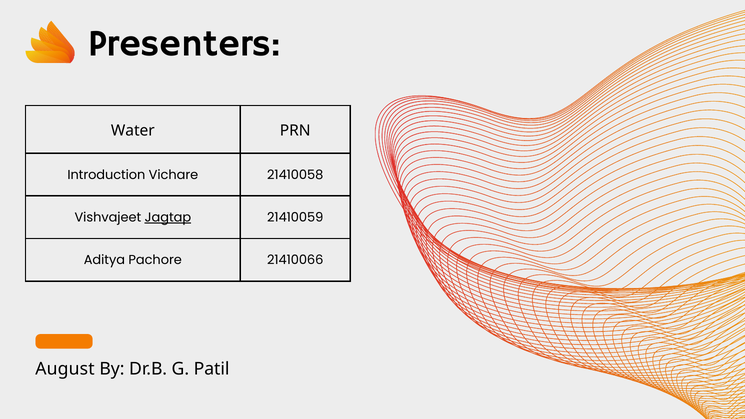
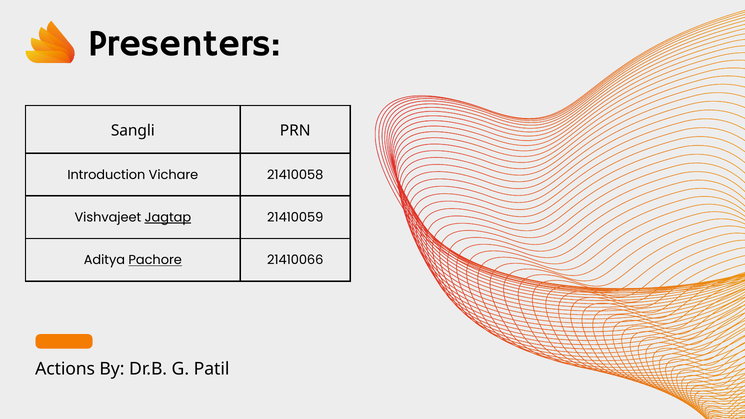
Water: Water -> Sangli (133, 131)
Pachore underline: none -> present (155, 260)
August: August -> Actions (65, 369)
